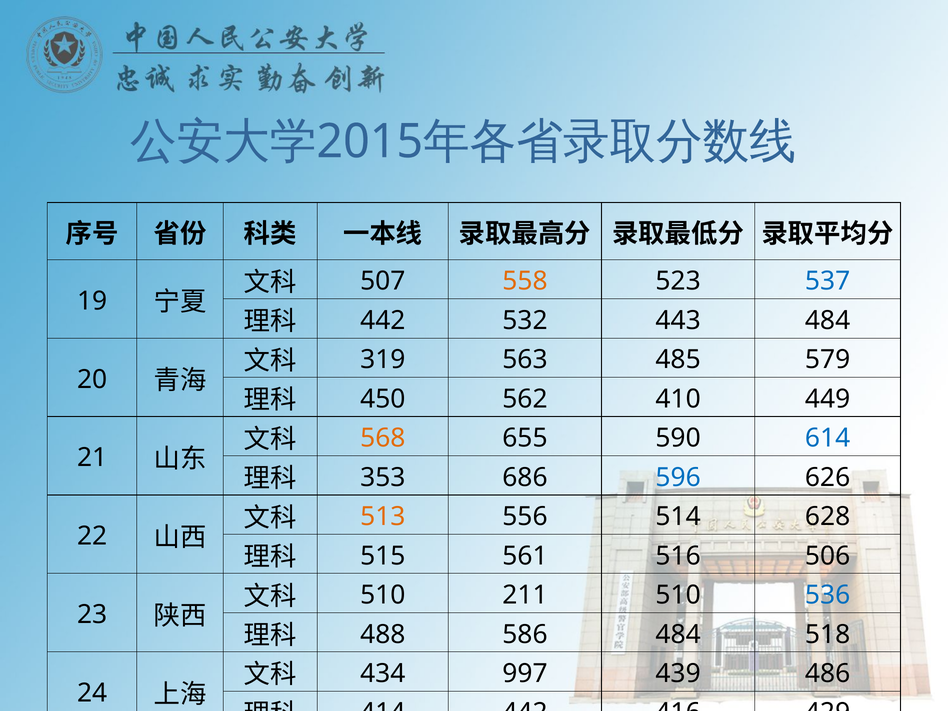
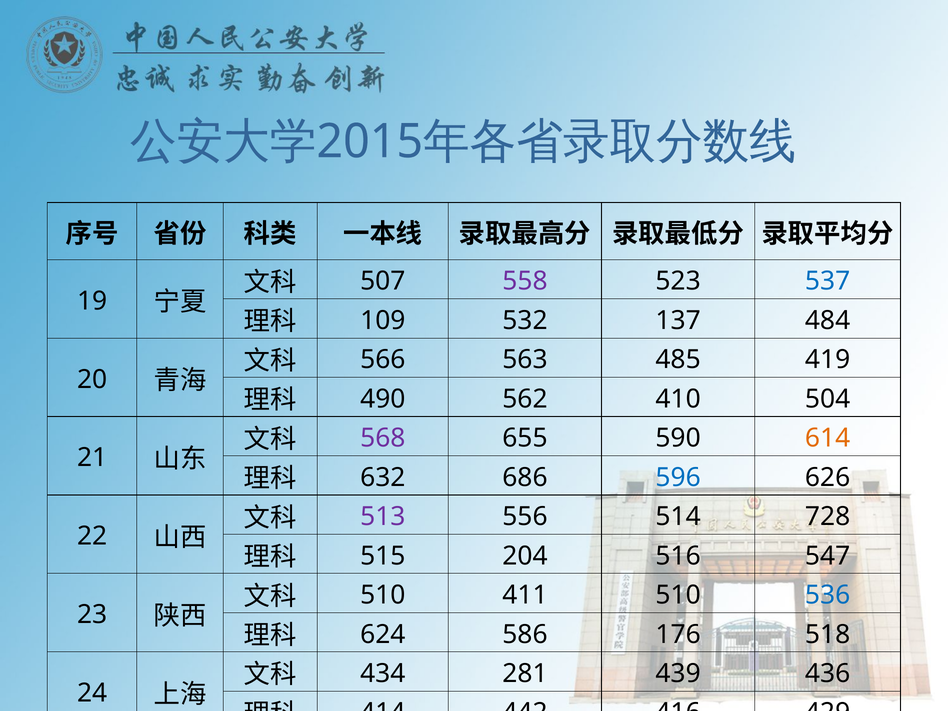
558 colour: orange -> purple (525, 281)
442: 442 -> 109 (383, 321)
443: 443 -> 137 (678, 321)
319: 319 -> 566 (383, 360)
579: 579 -> 419 (828, 360)
450: 450 -> 490 (383, 399)
449: 449 -> 504 (828, 399)
568 colour: orange -> purple (383, 438)
614 colour: blue -> orange (828, 438)
353: 353 -> 632 (383, 477)
513 colour: orange -> purple (383, 517)
628: 628 -> 728 (828, 517)
561: 561 -> 204 (525, 556)
506: 506 -> 547 (828, 556)
211: 211 -> 411 (525, 595)
488: 488 -> 624 (383, 634)
586 484: 484 -> 176 (678, 634)
997: 997 -> 281 (525, 674)
486: 486 -> 436 (828, 674)
